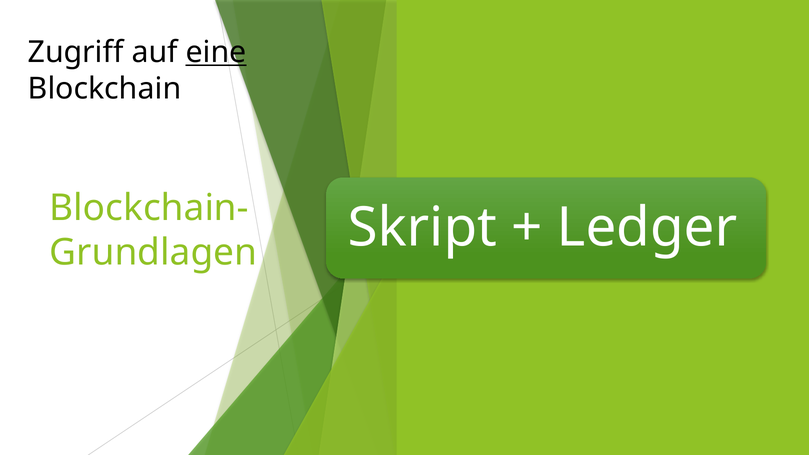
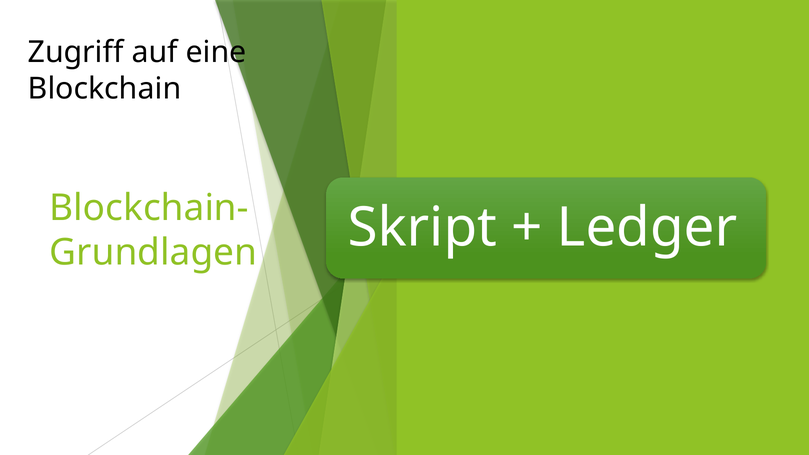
eine underline: present -> none (216, 52)
